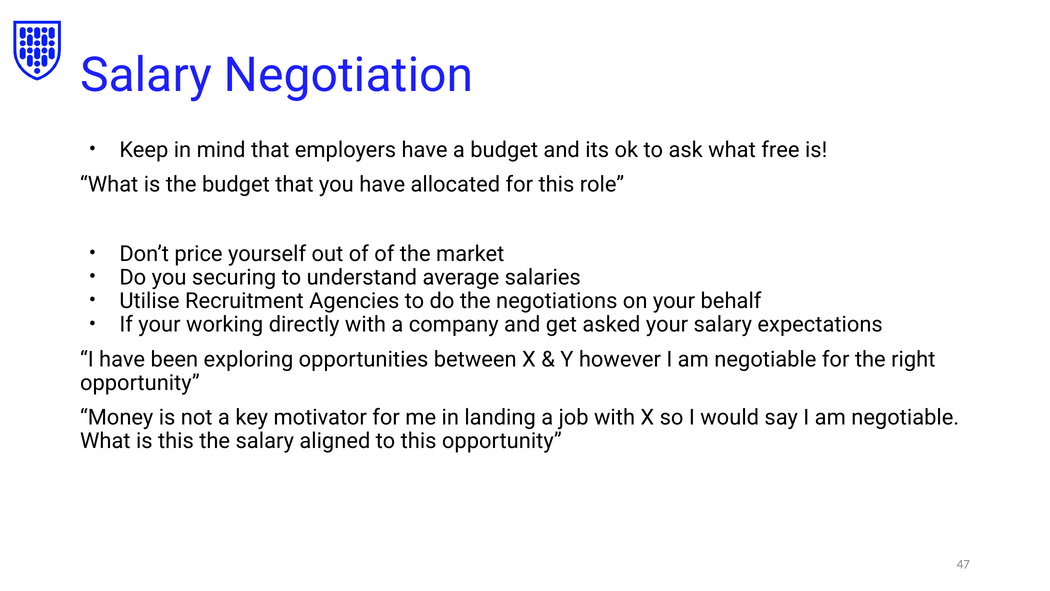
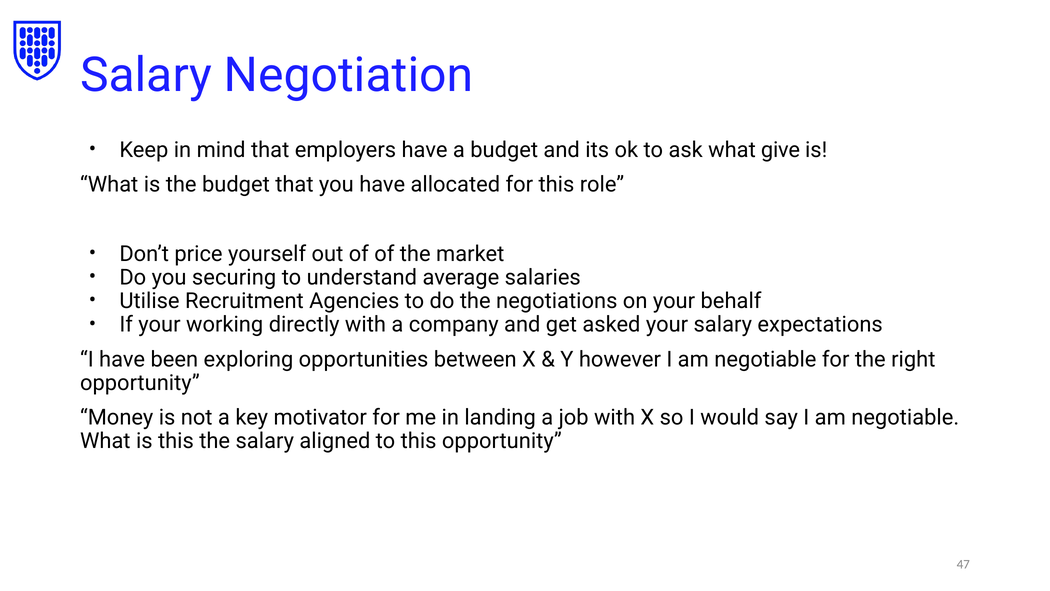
free: free -> give (781, 150)
